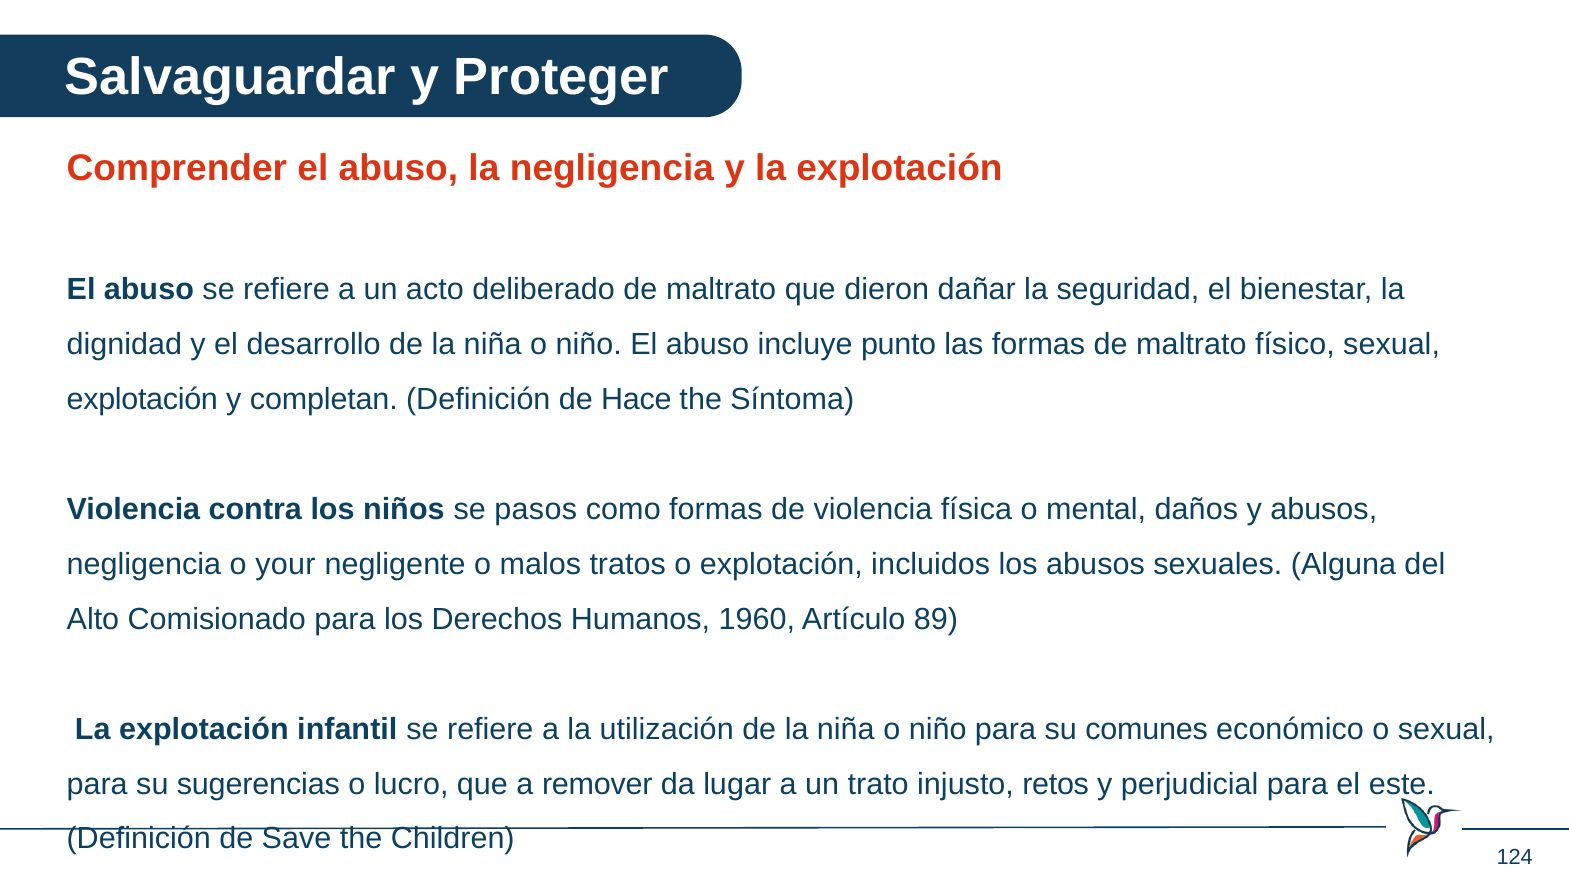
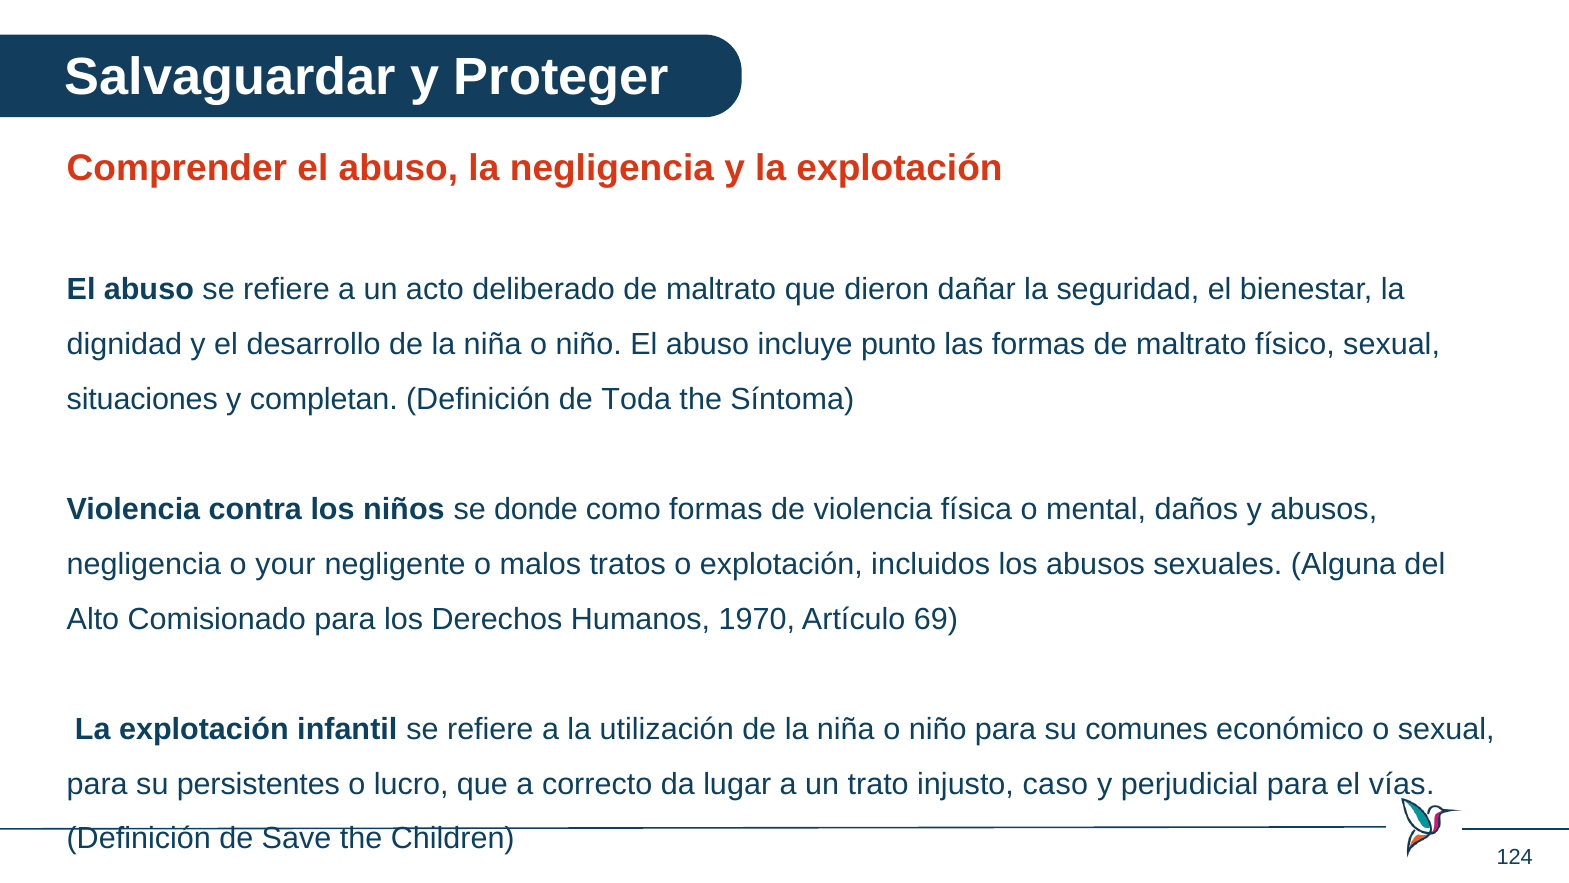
explotación: explotación -> situaciones (142, 399)
Hace: Hace -> Toda (636, 399)
pasos: pasos -> donde (536, 509)
1960: 1960 -> 1970 (757, 619)
89: 89 -> 69 (936, 619)
sugerencias: sugerencias -> persistentes (258, 784)
remover: remover -> correcto (597, 784)
retos: retos -> caso (1055, 784)
este: este -> vías (1402, 784)
